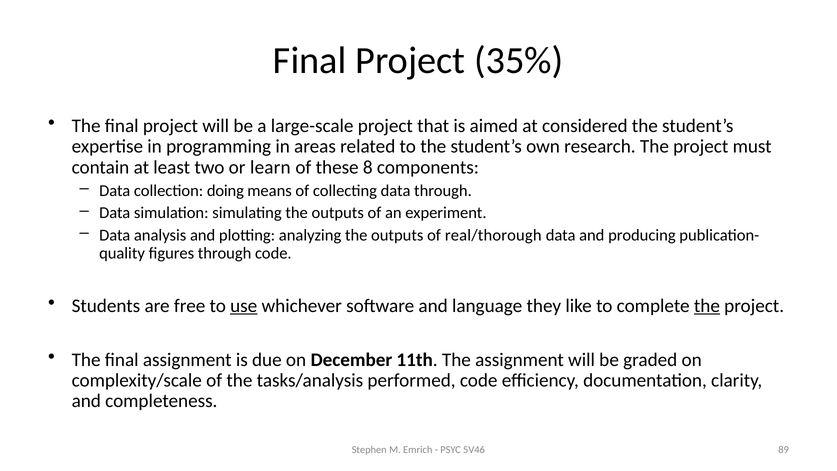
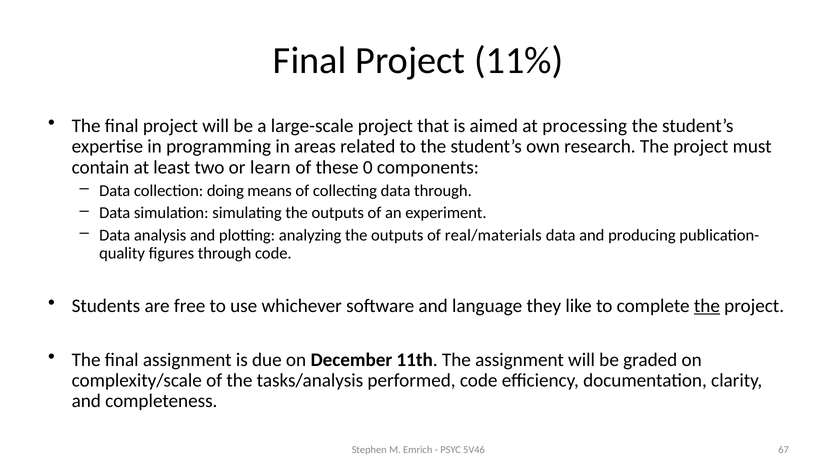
35%: 35% -> 11% (519, 61)
considered: considered -> processing (585, 126)
8: 8 -> 0 (368, 167)
real/thorough: real/thorough -> real/materials (493, 235)
use underline: present -> none (244, 306)
89: 89 -> 67 (784, 450)
